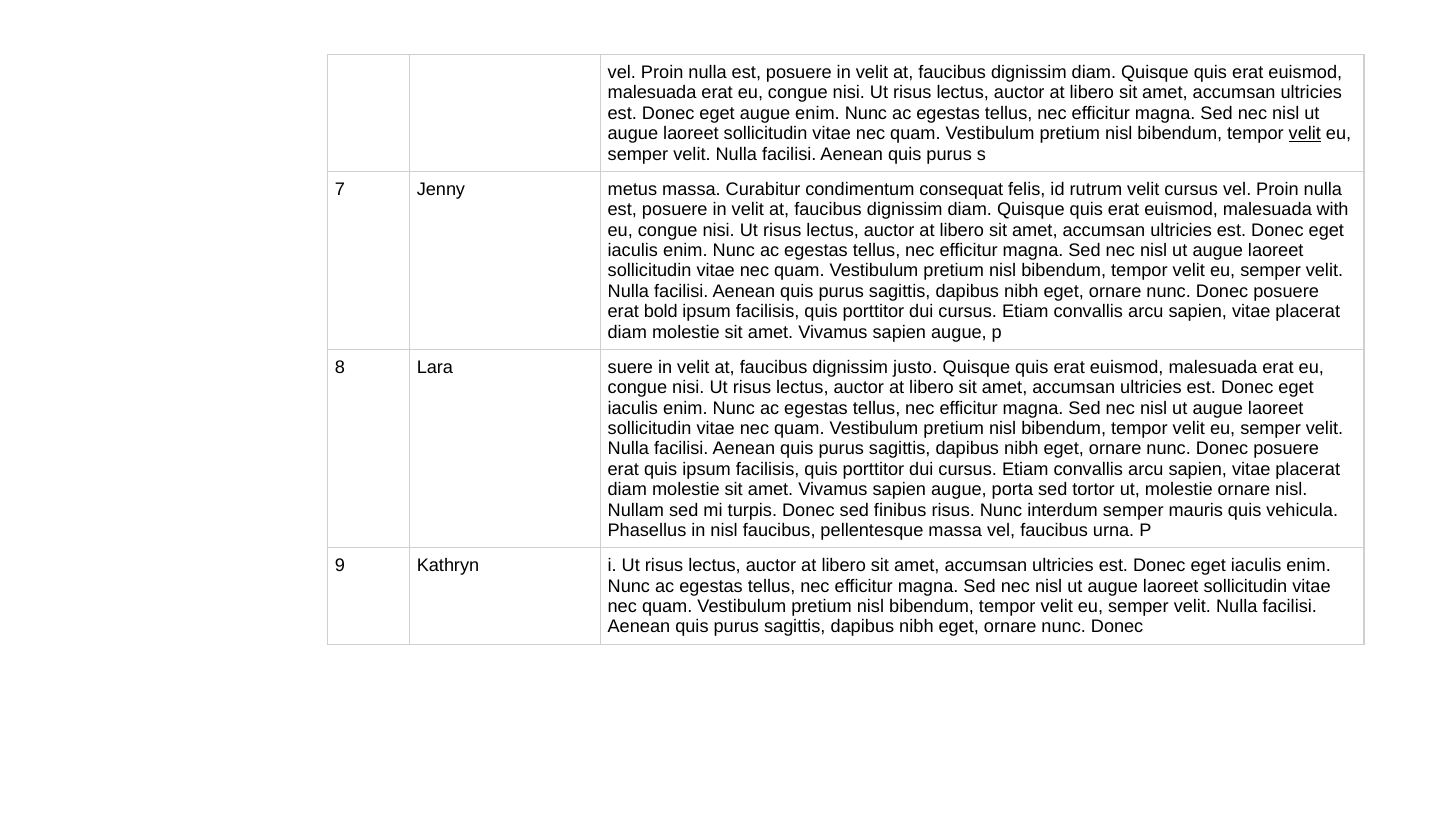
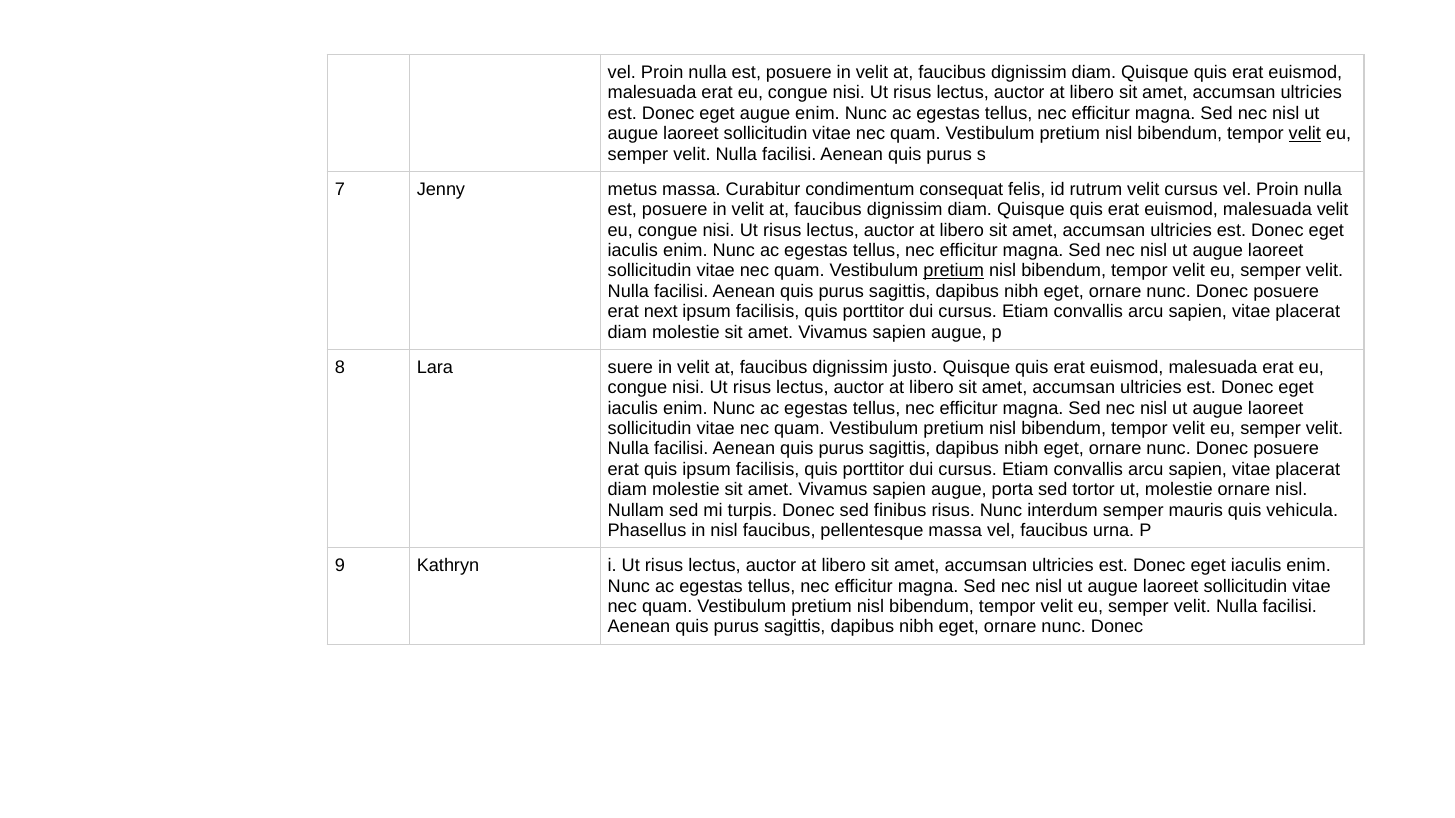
malesuada with: with -> velit (1333, 210)
pretium underline: none -> present (954, 271)
bold: bold -> next (661, 312)
